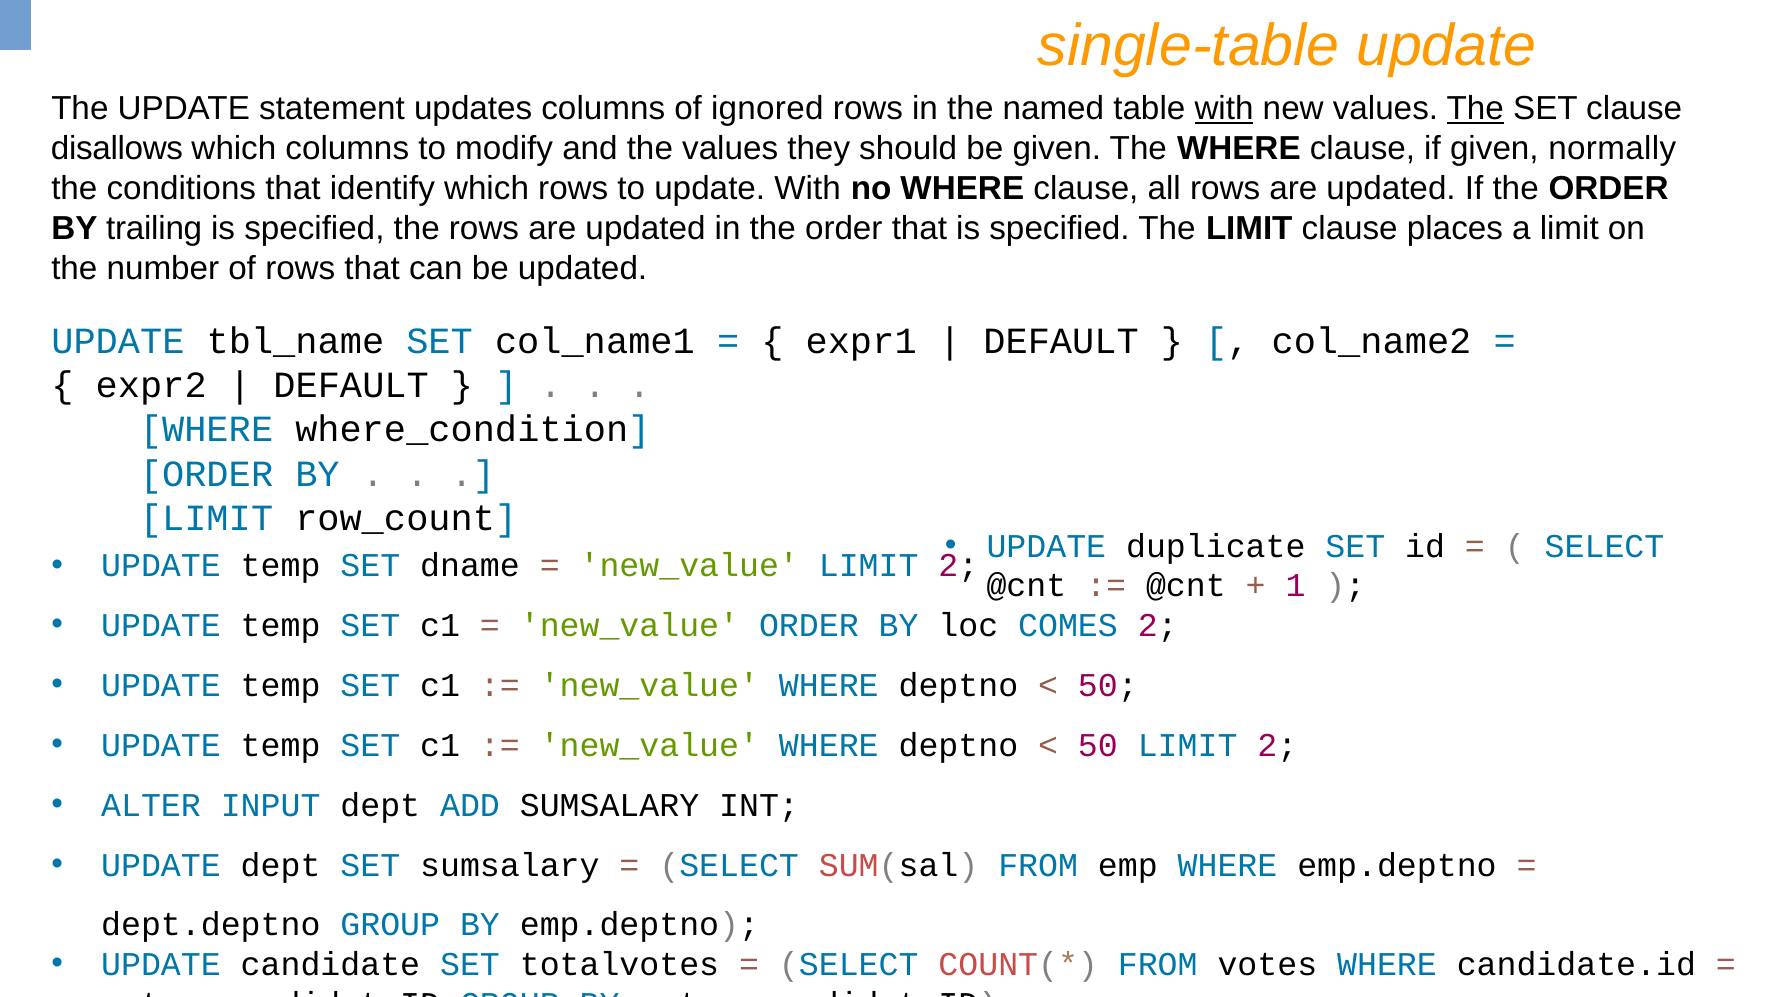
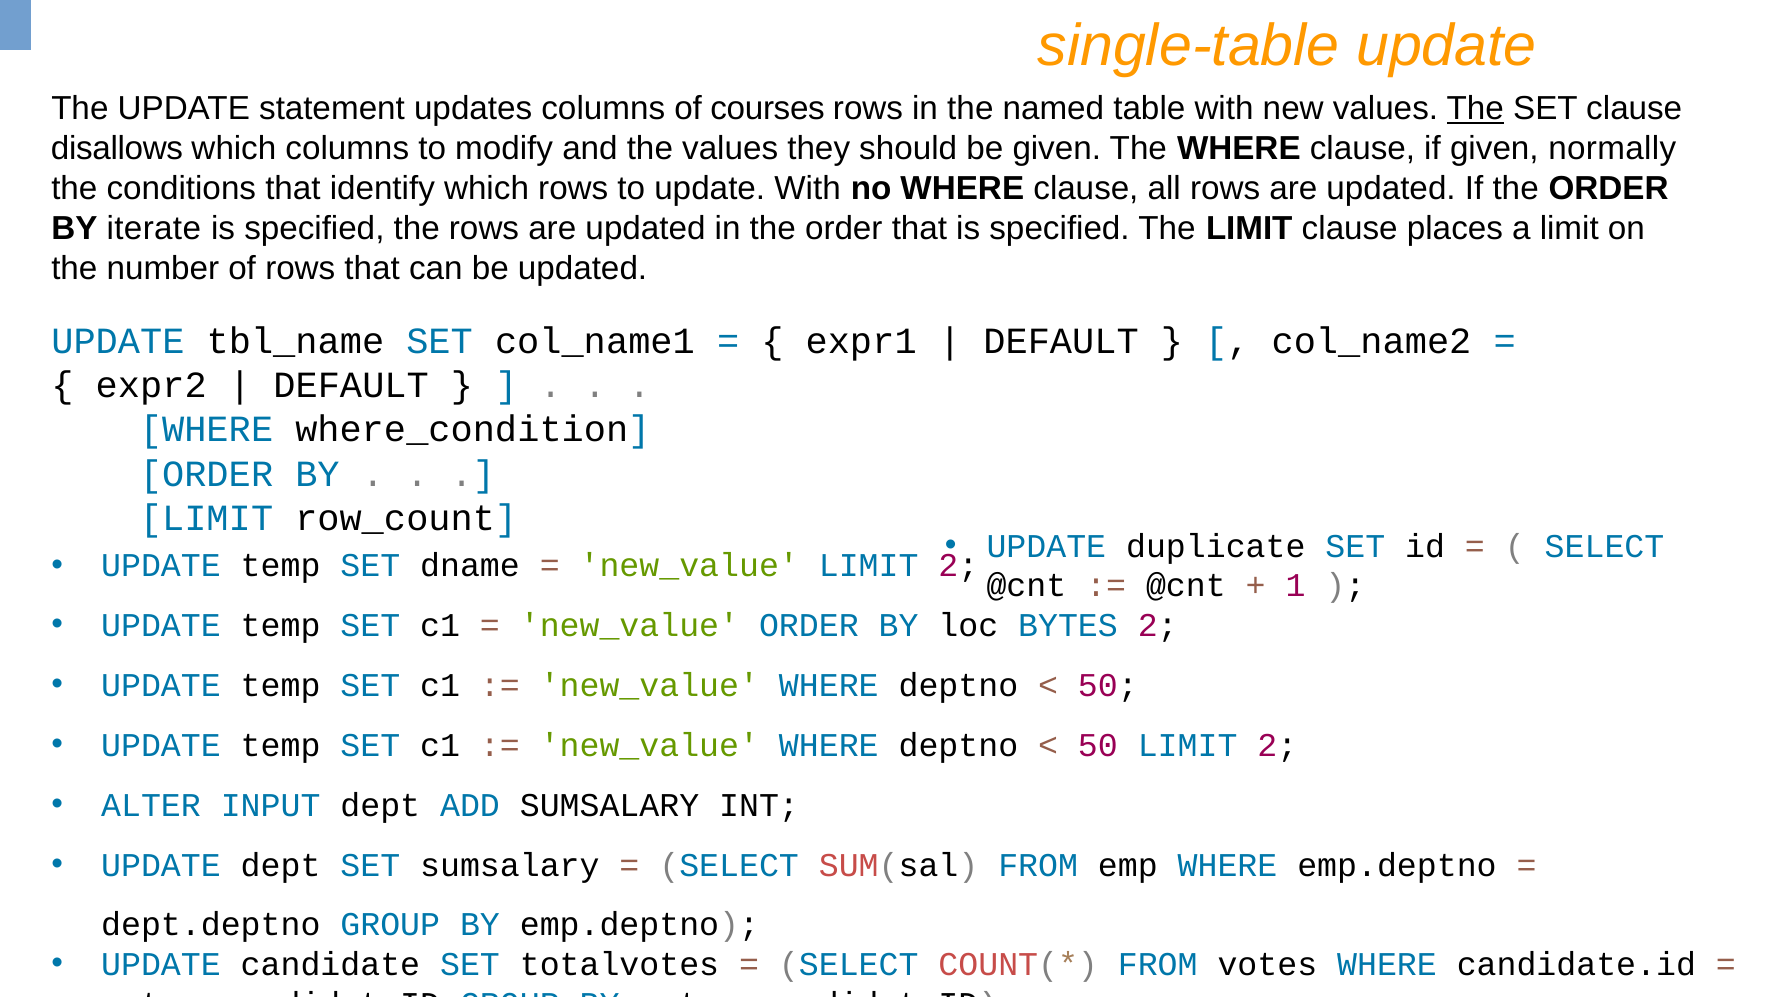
ignored: ignored -> courses (768, 108)
with underline: present -> none (1224, 108)
trailing: trailing -> iterate (154, 228)
COMES: COMES -> BYTES (1068, 626)
